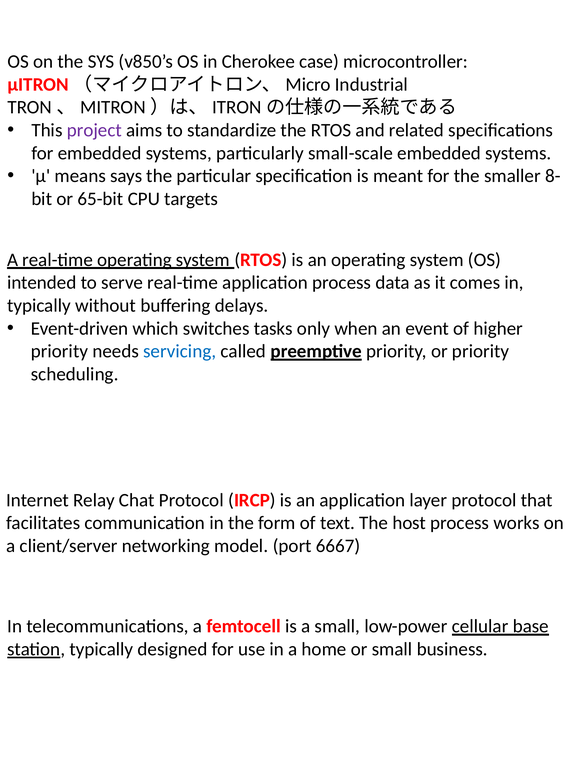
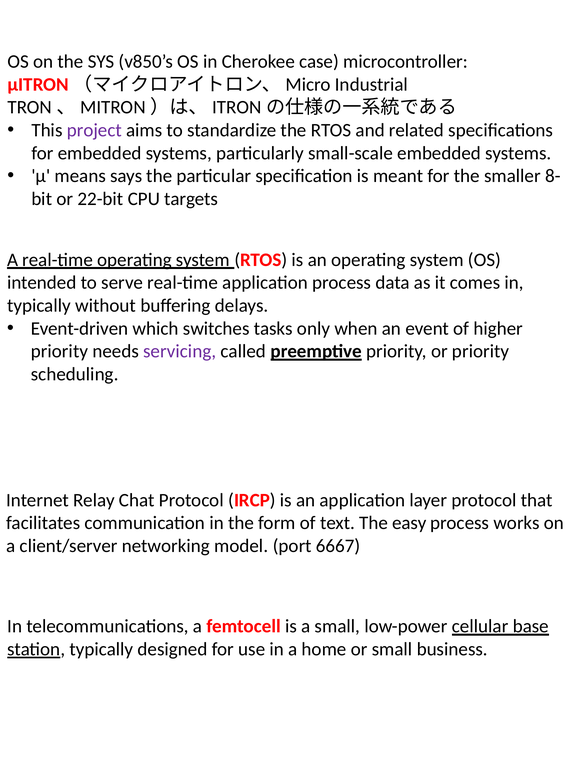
65-bit: 65-bit -> 22-bit (100, 199)
servicing colour: blue -> purple (180, 352)
host: host -> easy (409, 524)
